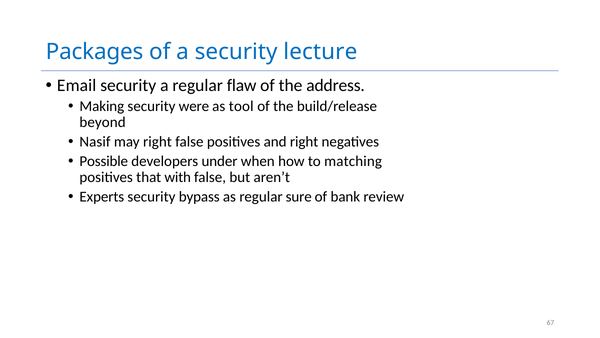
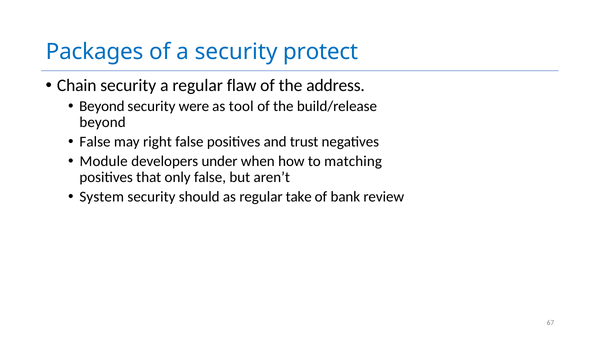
lecture: lecture -> protect (321, 52)
Email: Email -> Chain (77, 85)
Making: Making -> Beyond (102, 106)
Nasif: Nasif -> False (95, 142)
and right: right -> trust (304, 142)
Possible: Possible -> Module (104, 161)
with: with -> only (178, 177)
Experts: Experts -> System (102, 196)
bypass: bypass -> should (199, 196)
sure: sure -> take (299, 196)
